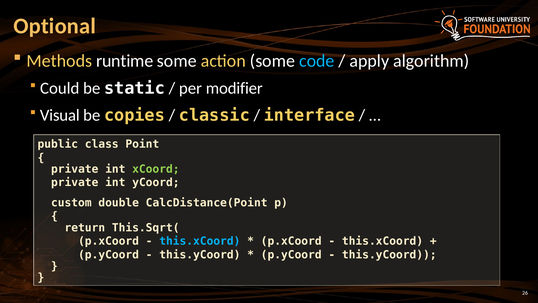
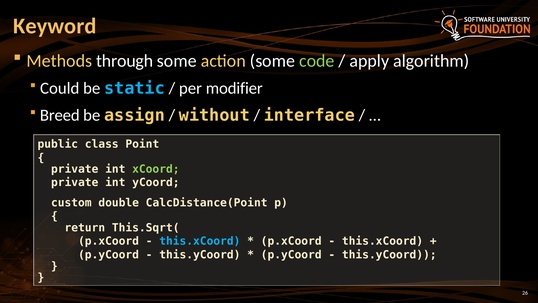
Optional: Optional -> Keyword (55, 26)
runtime: runtime -> through (125, 61)
code colour: light blue -> light green (317, 61)
static colour: white -> light blue (135, 88)
Visual: Visual -> Breed (60, 115)
copies: copies -> assign (135, 115)
classic: classic -> without (214, 115)
